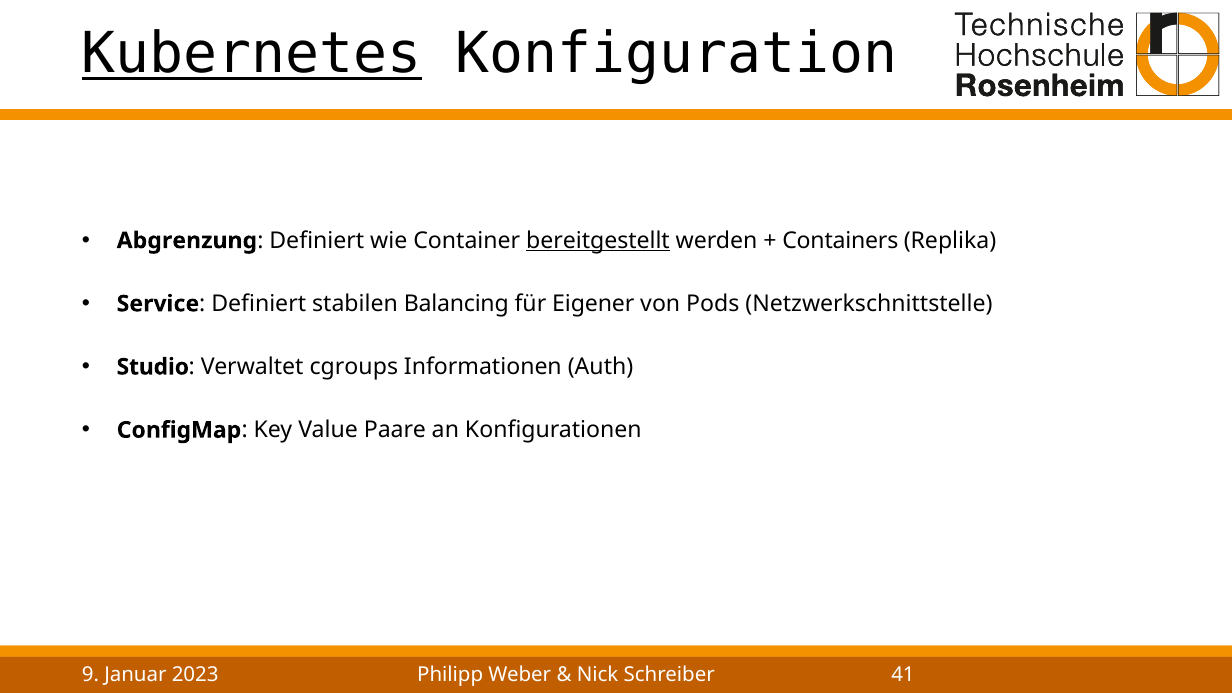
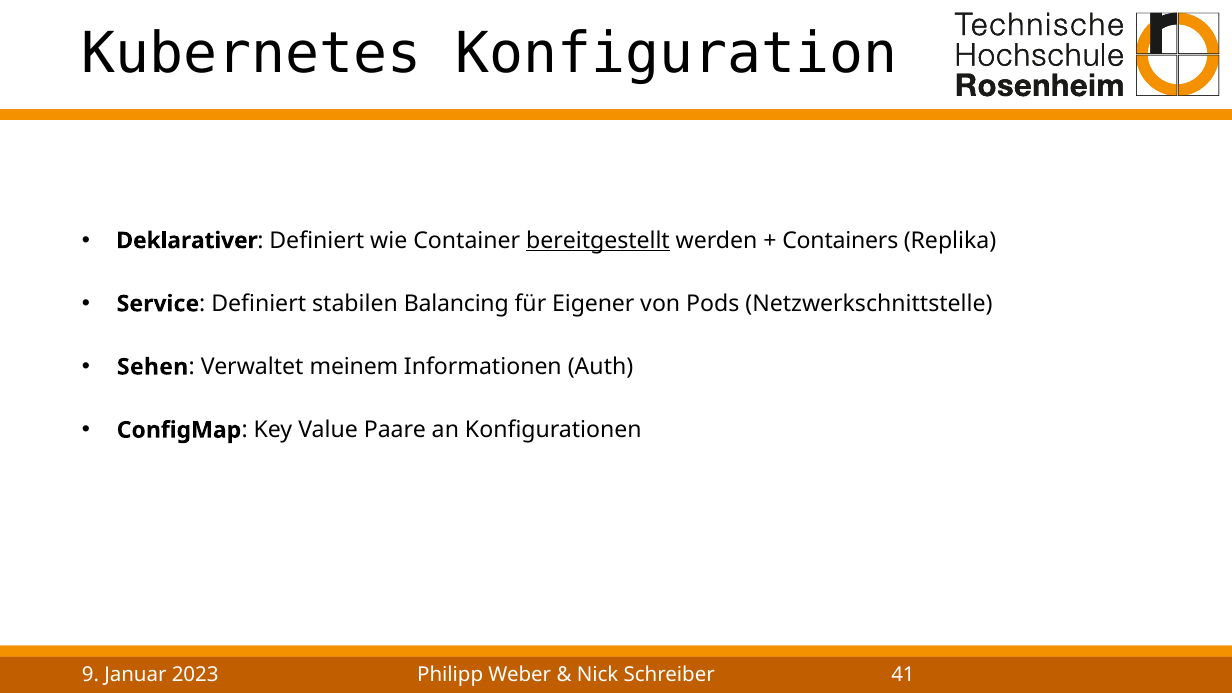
Kubernetes underline: present -> none (252, 54)
Abgrenzung: Abgrenzung -> Deklarativer (187, 241)
Studio: Studio -> Sehen (153, 367)
cgroups: cgroups -> meinem (354, 367)
